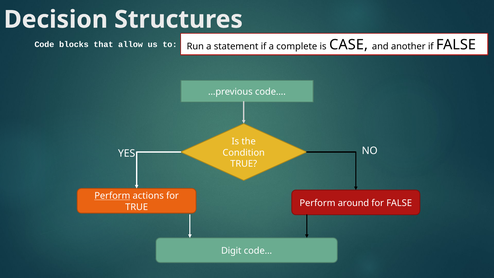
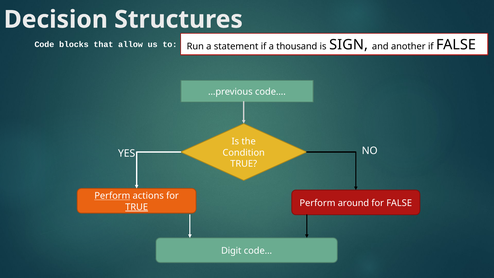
complete: complete -> thousand (297, 46)
CASE: CASE -> SIGN (349, 45)
TRUE underline: none -> present (137, 207)
